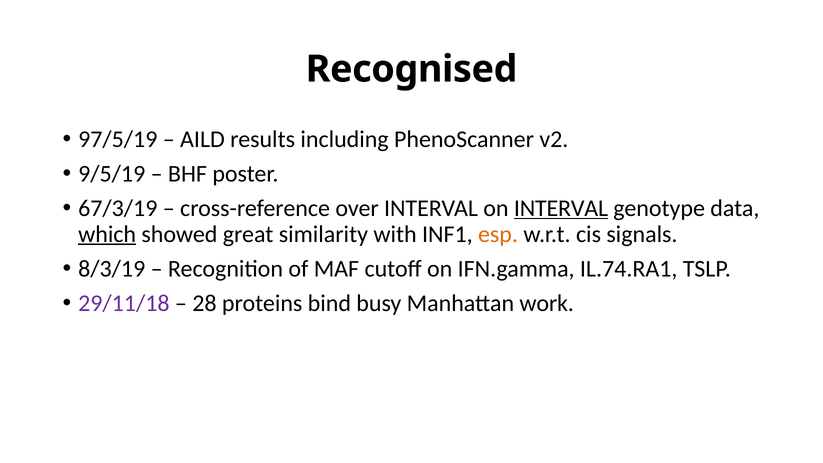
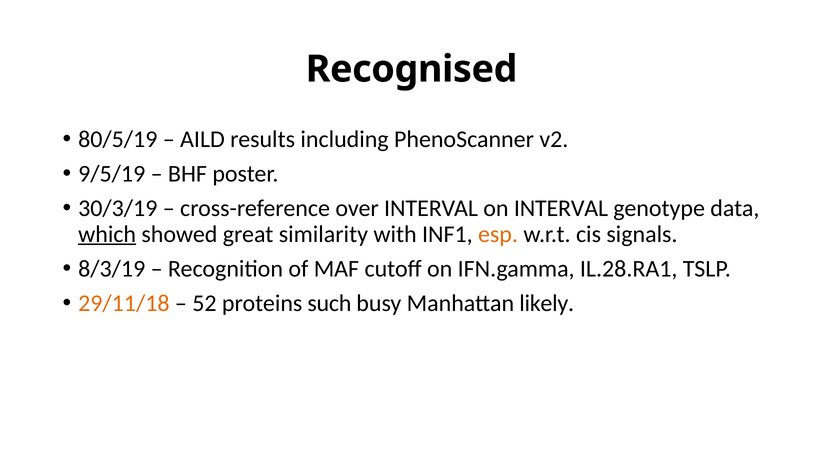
97/5/19: 97/5/19 -> 80/5/19 (118, 139)
67/3/19: 67/3/19 -> 30/3/19 (118, 208)
INTERVAL underline: present -> none (561, 208)
IL.74.RA1: IL.74.RA1 -> IL.28.RA1 (629, 269)
29/11/18 colour: purple -> orange (124, 303)
28: 28 -> 52 (204, 303)
bind: bind -> such (329, 303)
work: work -> likely (547, 303)
